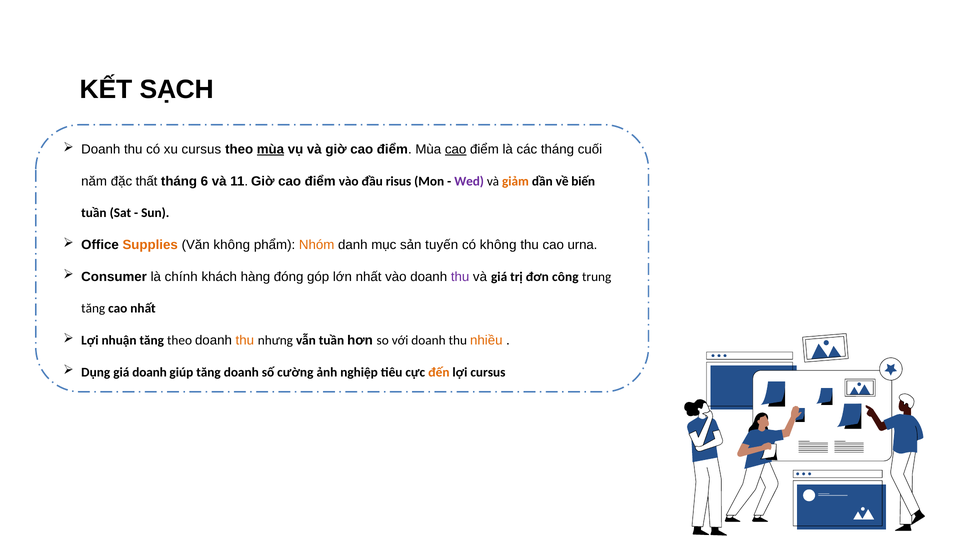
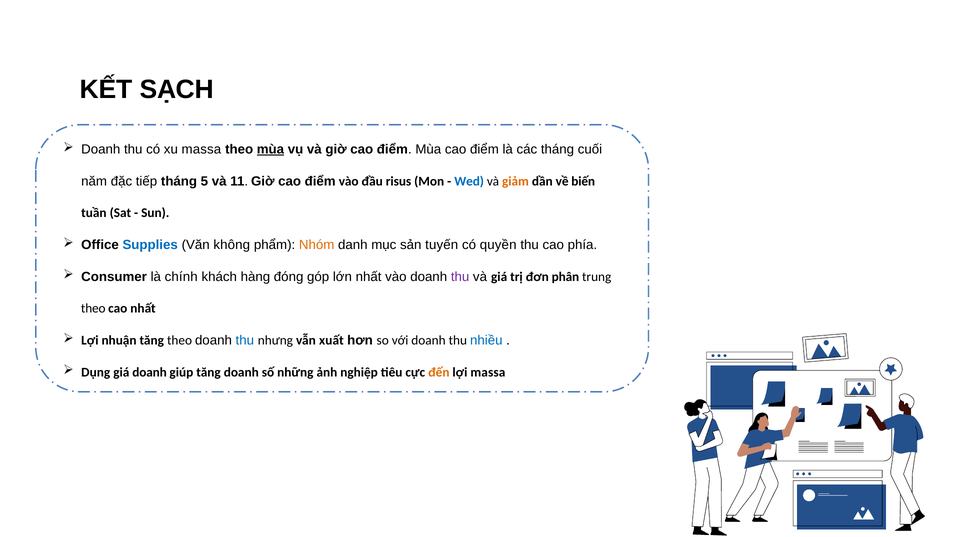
xu cursus: cursus -> massa (201, 149)
cao underline: present -> none (456, 149)
thất: thất -> tiếp (146, 181)
6: 6 -> 5 (204, 181)
Wed colour: purple -> blue (469, 181)
Supplies colour: orange -> blue (150, 245)
có không: không -> quyền (498, 245)
urna: urna -> phía (582, 245)
công: công -> phân (565, 277)
tăng: tăng -> theo (93, 309)
thu colour: orange -> blue (245, 340)
vẫn tuần: tuần -> xuất (331, 340)
nhiều colour: orange -> blue (486, 340)
cường: cường -> những (295, 372)
lợi cursus: cursus -> massa (488, 372)
